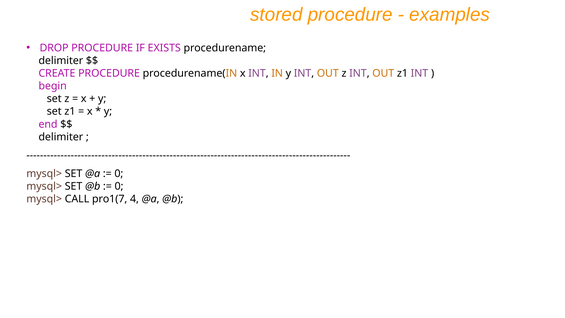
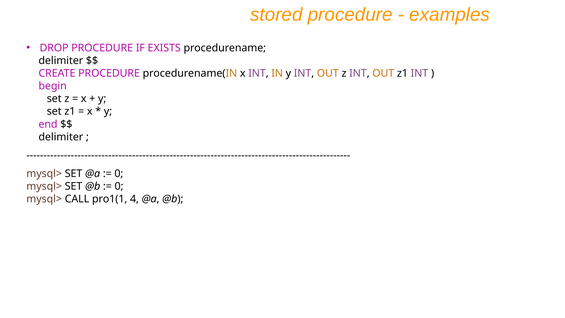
pro1(7: pro1(7 -> pro1(1 (110, 199)
